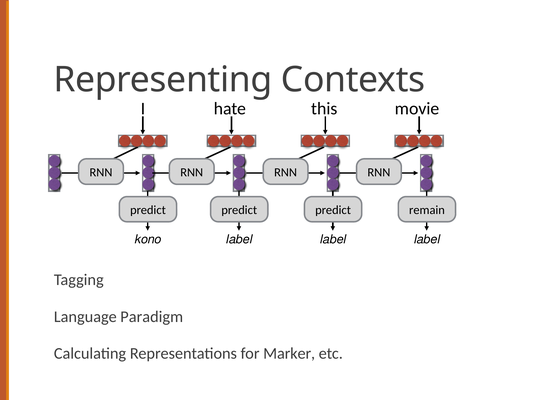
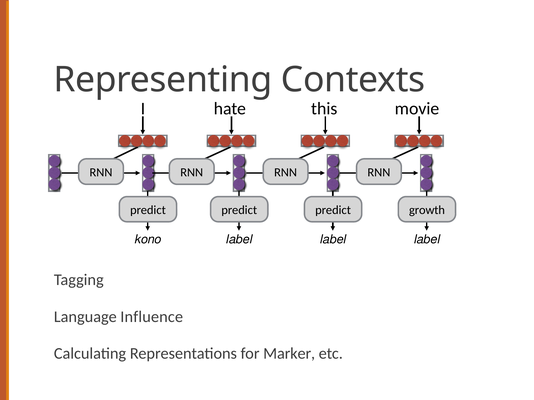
remain: remain -> growth (427, 210)
Paradigm: Paradigm -> Influence (152, 317)
